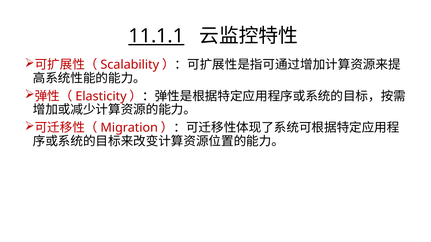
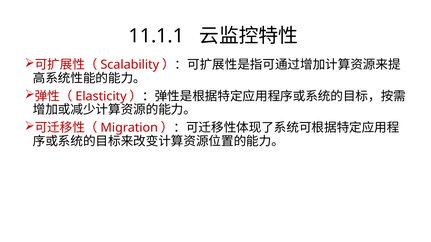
11.1.1 underline: present -> none (156, 36)
